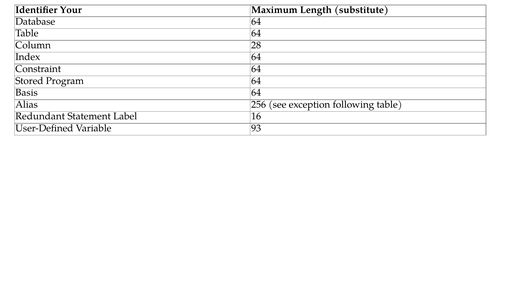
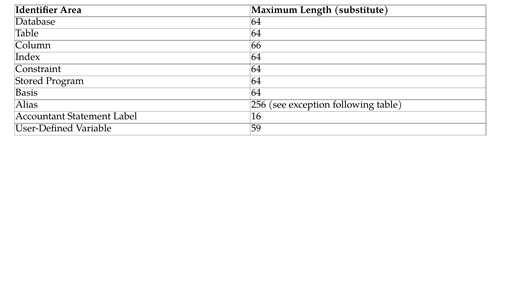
Your: Your -> Area (71, 10)
28: 28 -> 66 (256, 45)
Redundant: Redundant -> Accountant (40, 116)
93: 93 -> 59 (256, 128)
